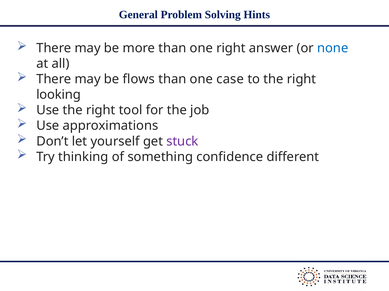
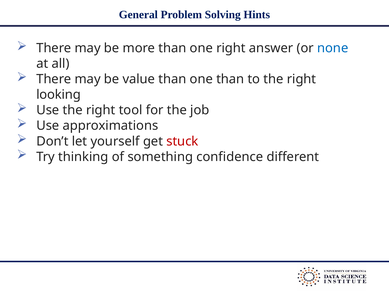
flows: flows -> value (139, 79)
one case: case -> than (230, 79)
stuck colour: purple -> red (182, 142)
